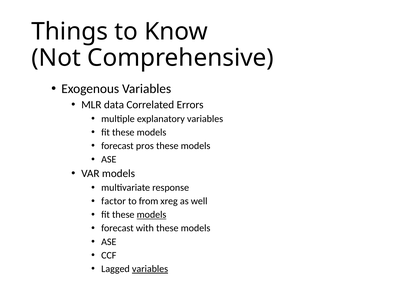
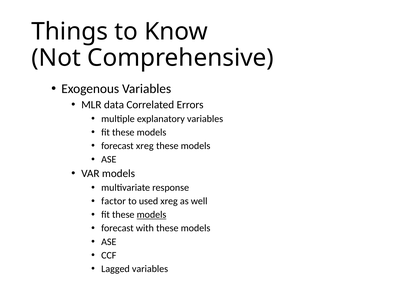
forecast pros: pros -> xreg (145, 146)
from: from -> used (149, 201)
variables underline: present -> none (150, 269)
